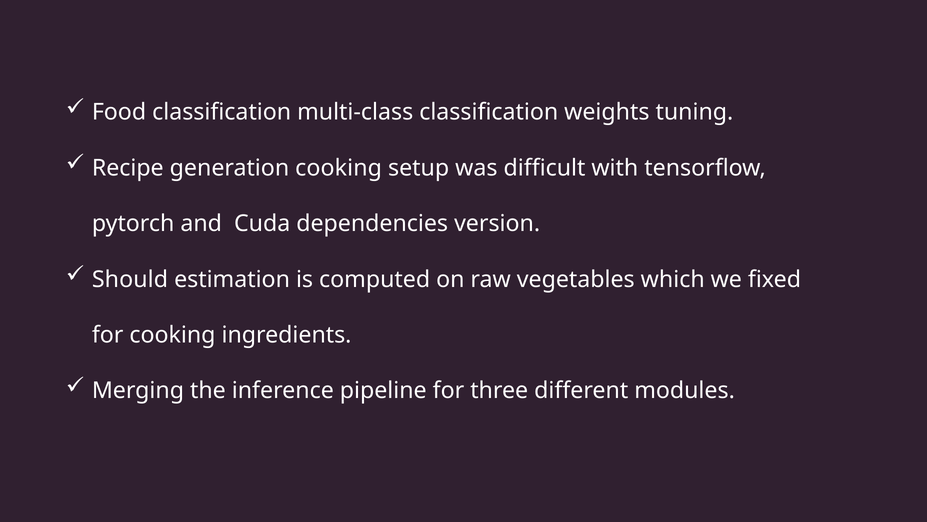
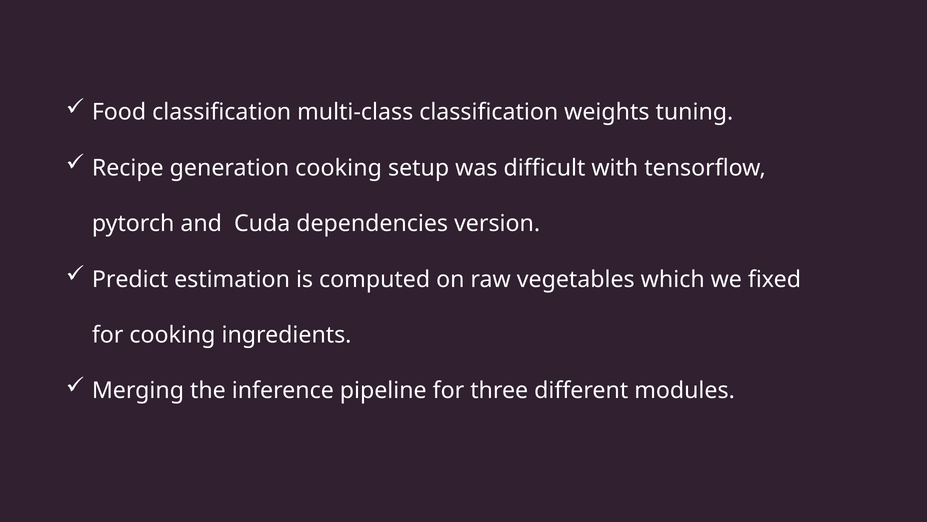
Should: Should -> Predict (130, 279)
